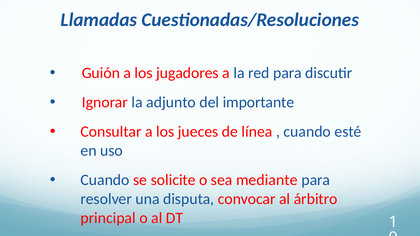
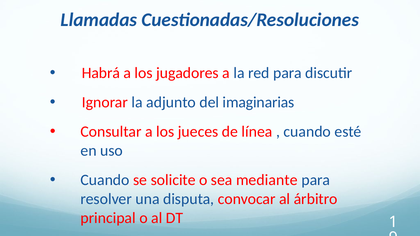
Guión: Guión -> Habrá (101, 73)
importante: importante -> imaginarias (259, 103)
